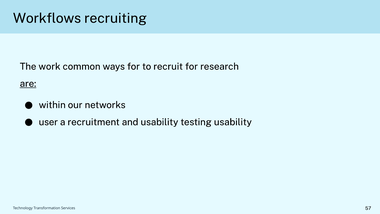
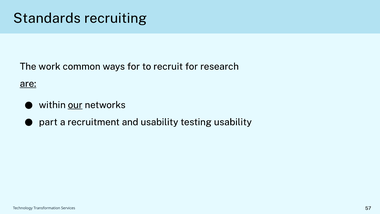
Workflows: Workflows -> Standards (47, 18)
our underline: none -> present (75, 105)
user: user -> part (48, 122)
